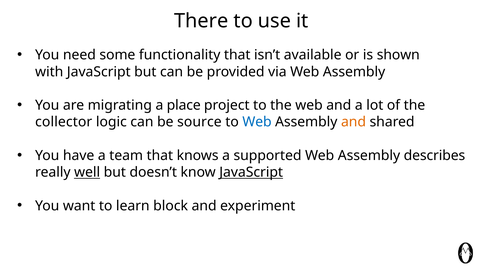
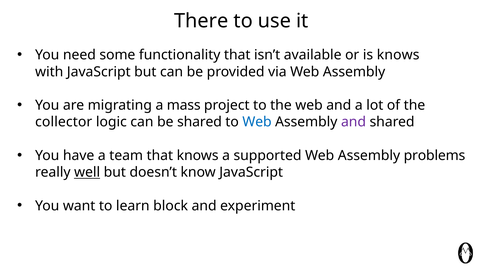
is shown: shown -> knows (398, 55)
place: place -> mass (184, 105)
be source: source -> shared (199, 122)
and colour: orange -> purple (354, 122)
describes: describes -> problems (435, 155)
JavaScript underline: present -> none (251, 172)
